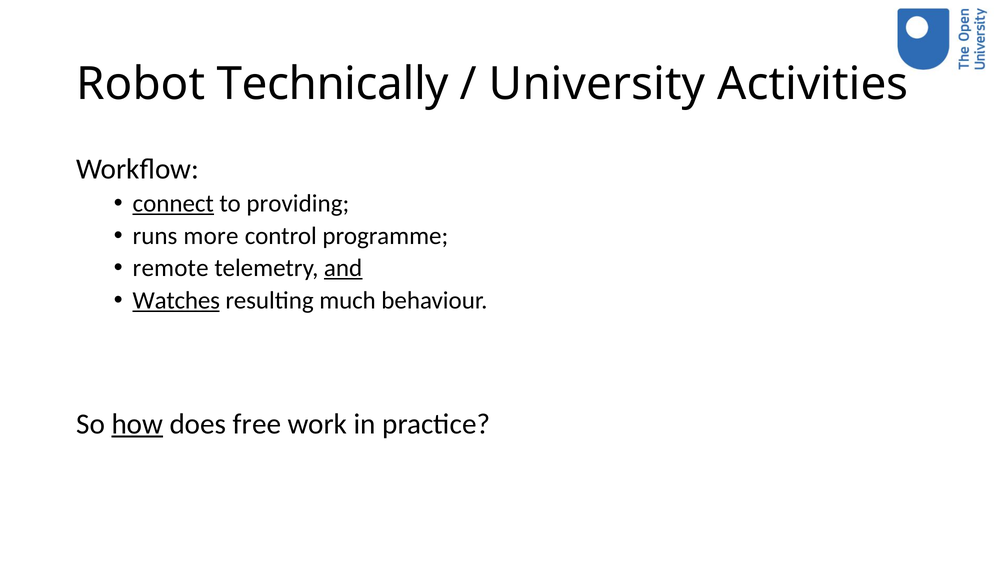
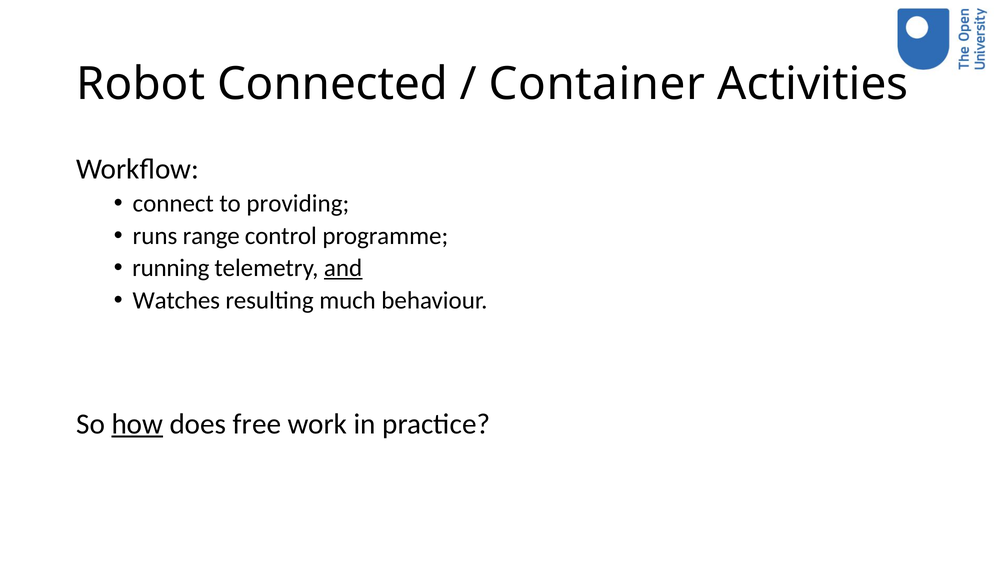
Technically: Technically -> Connected (333, 84)
University: University -> Container (597, 84)
connect underline: present -> none (173, 204)
more: more -> range (211, 236)
remote: remote -> running (171, 268)
Watches underline: present -> none (176, 300)
